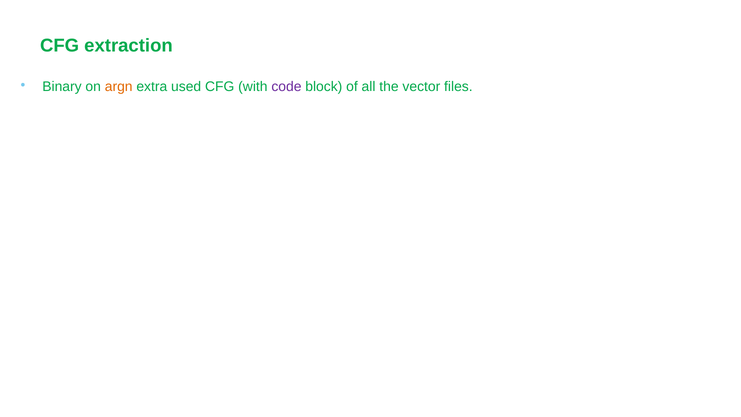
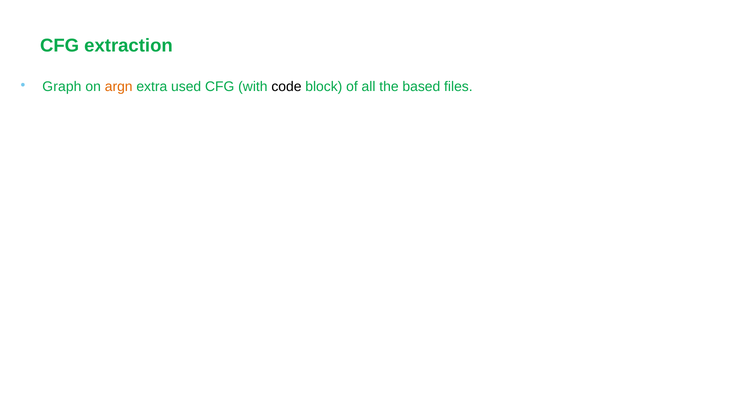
Binary: Binary -> Graph (62, 86)
code colour: purple -> black (286, 86)
vector: vector -> based (421, 86)
